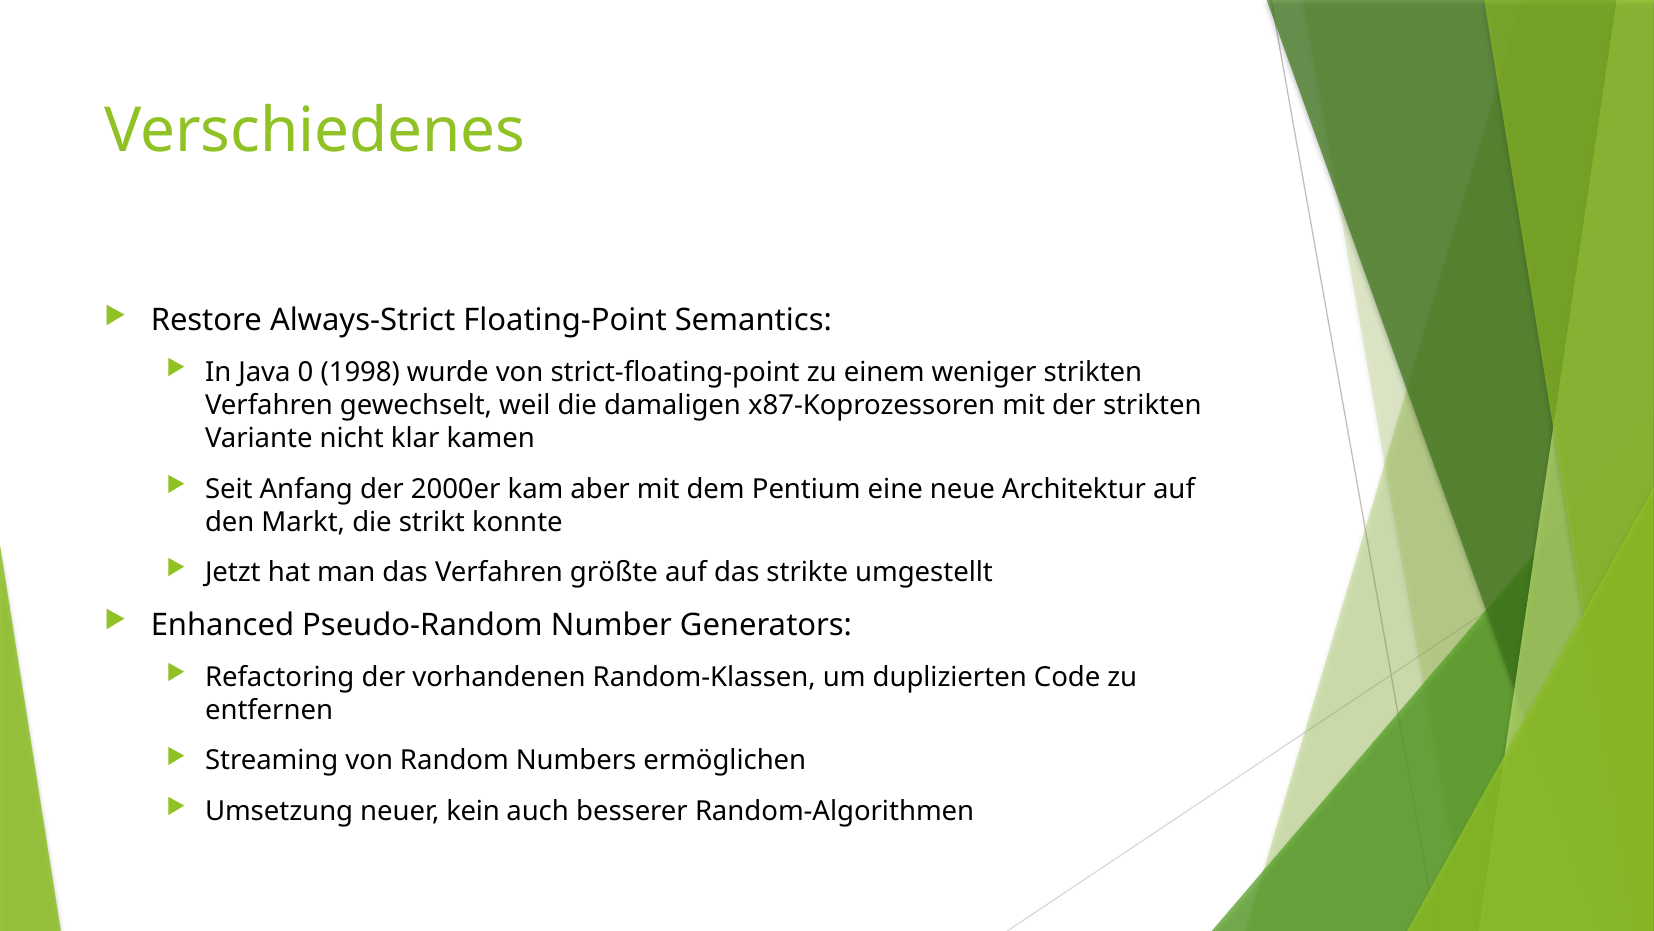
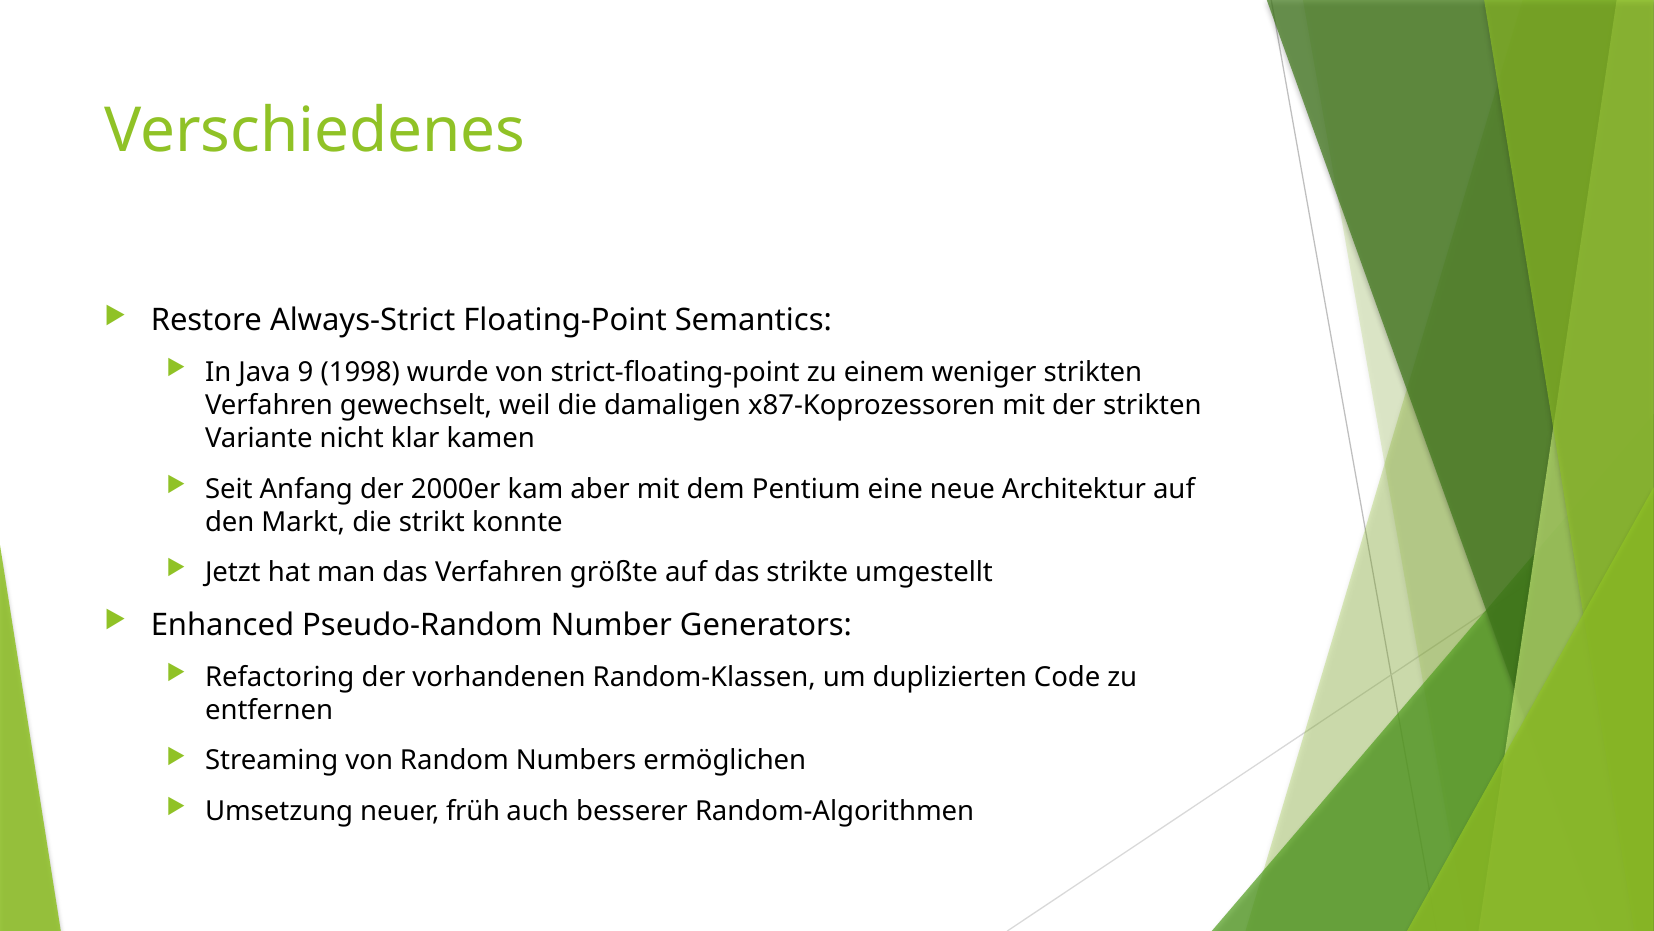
0: 0 -> 9 (306, 372)
kein: kein -> früh (473, 810)
